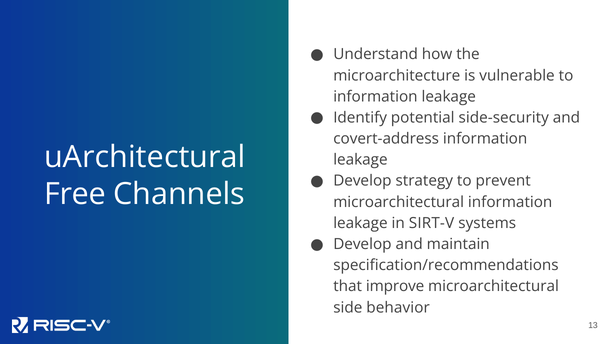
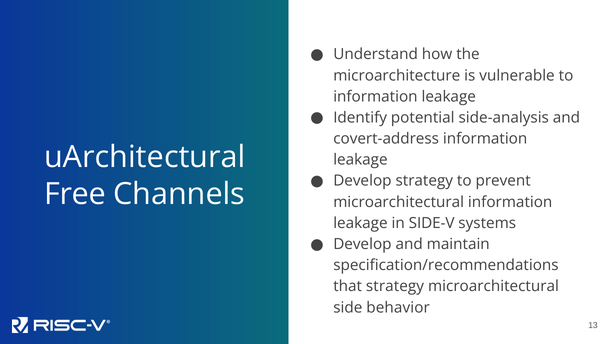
side-security: side-security -> side-analysis (504, 118)
SIRT-V: SIRT-V -> SIDE-V (432, 223)
that improve: improve -> strategy (395, 287)
